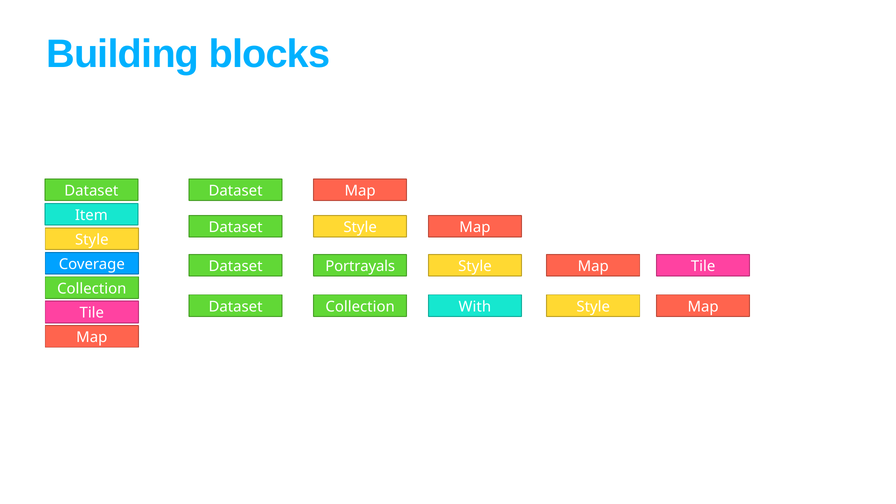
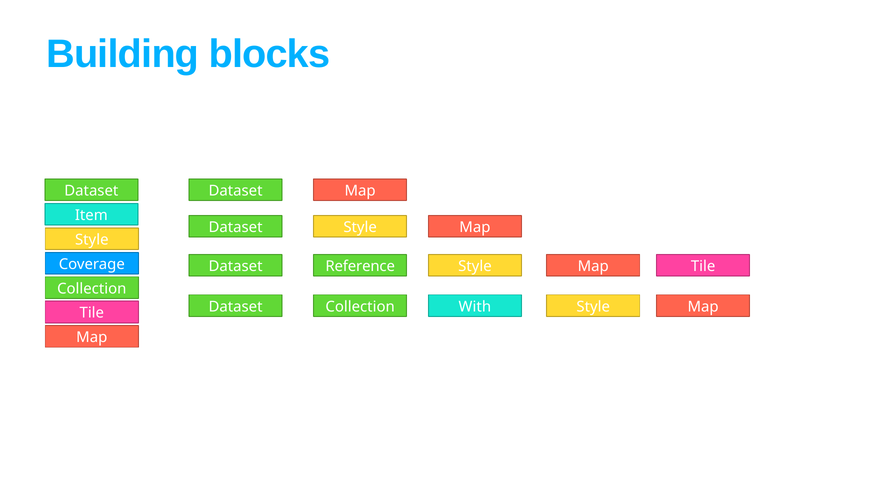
Portrayals: Portrayals -> Reference (360, 266)
